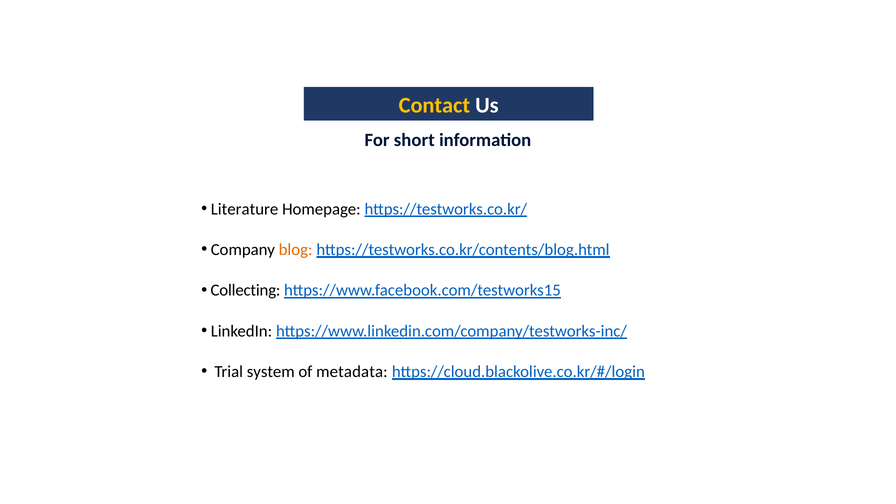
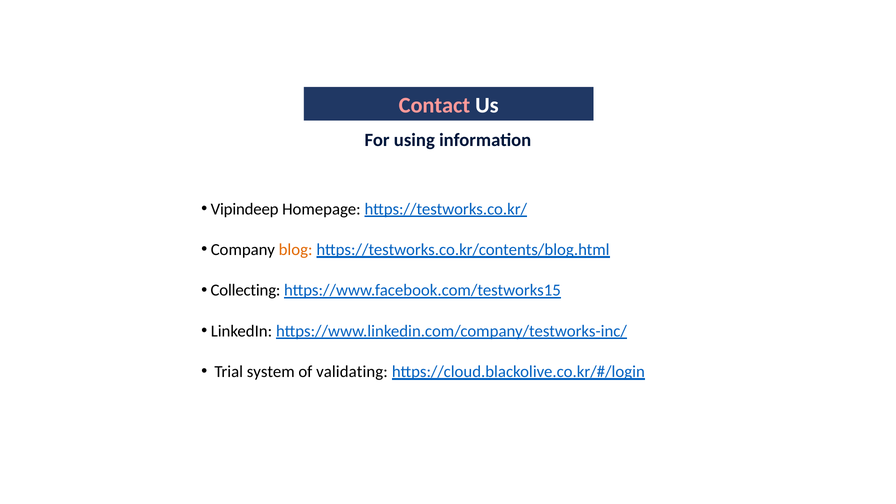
Contact colour: yellow -> pink (434, 105)
short: short -> using (414, 140)
Literature: Literature -> Vipindeep (245, 209)
metadata: metadata -> validating (352, 372)
